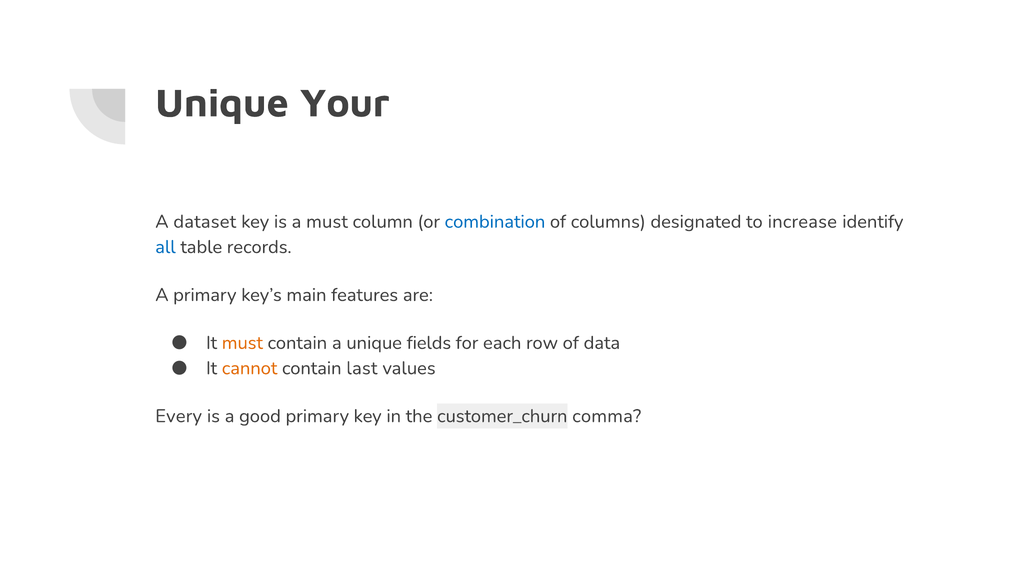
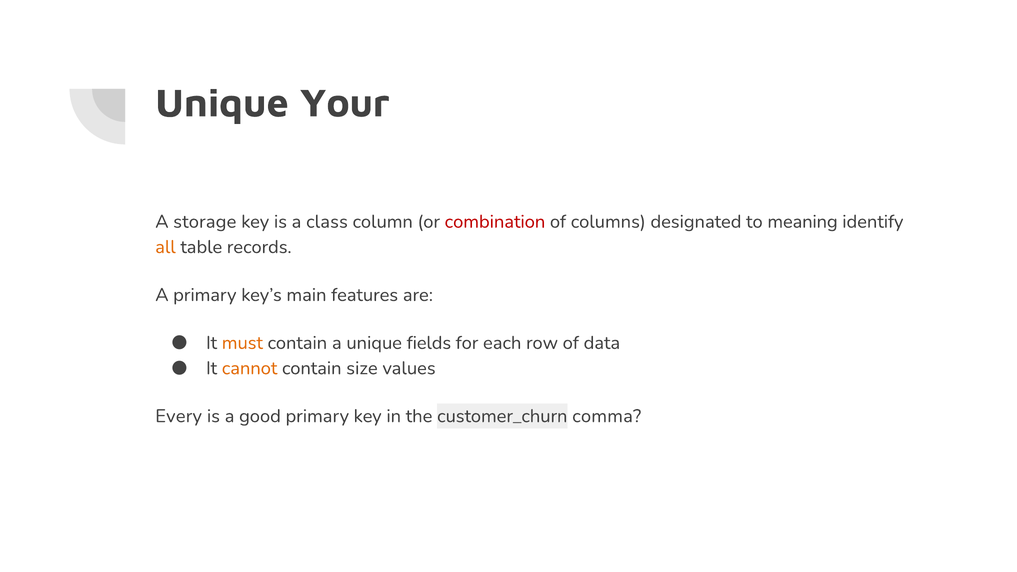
dataset: dataset -> storage (205, 222)
a must: must -> class (327, 222)
combination colour: blue -> red (495, 222)
increase: increase -> meaning (803, 222)
all colour: blue -> orange (165, 247)
last: last -> size (362, 368)
